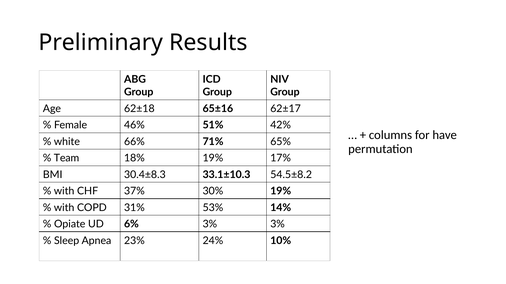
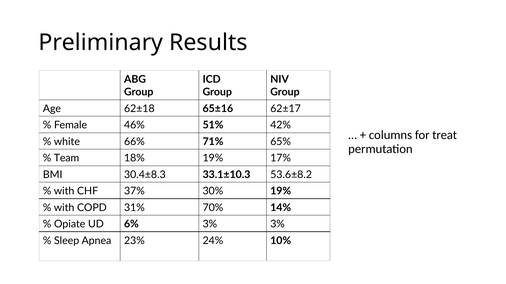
have: have -> treat (445, 135)
54.5±8.2: 54.5±8.2 -> 53.6±8.2 (291, 175)
53%: 53% -> 70% (213, 208)
